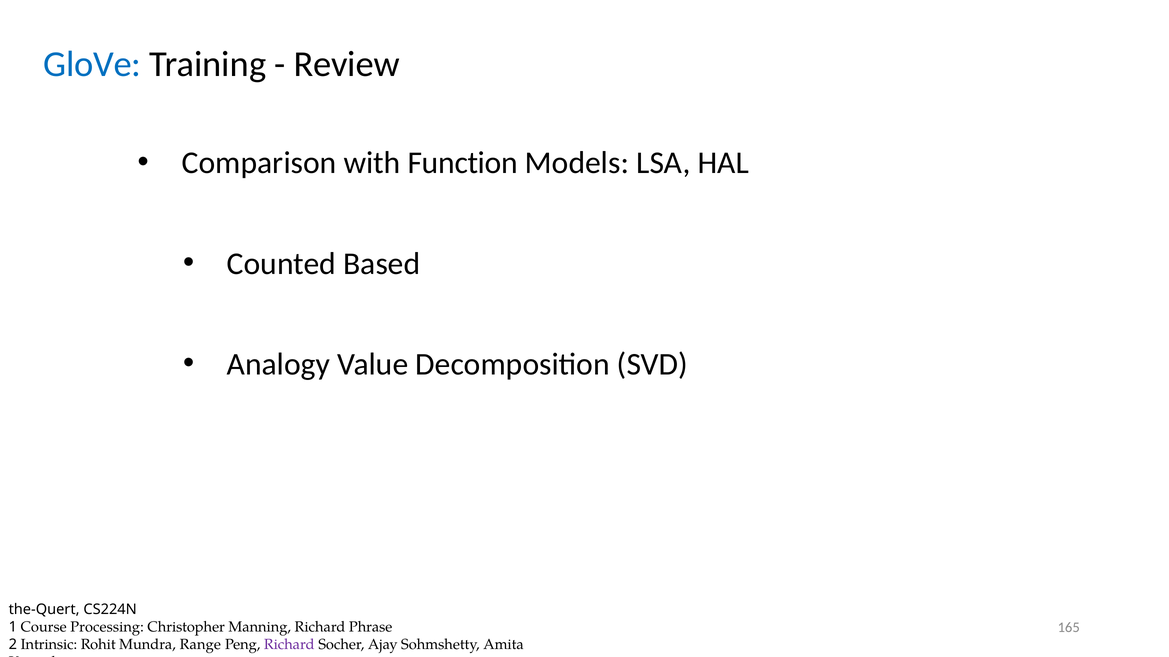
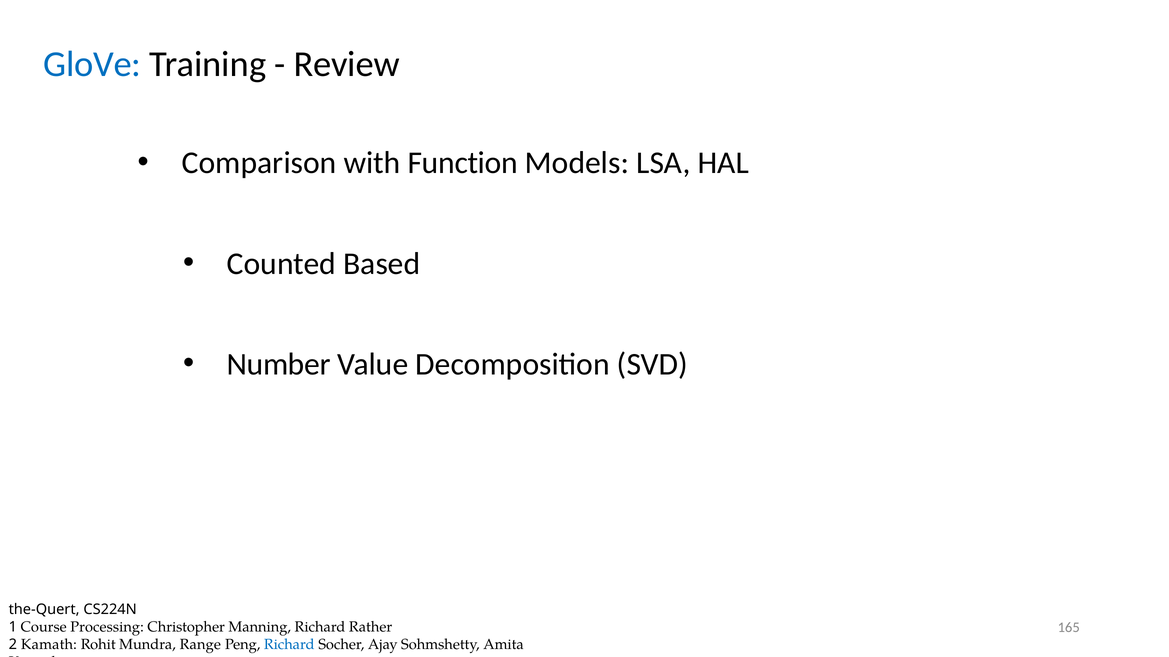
Analogy: Analogy -> Number (279, 365)
Phrase: Phrase -> Rather (371, 628)
2 Intrinsic: Intrinsic -> Kamath (49, 645)
Richard colour: purple -> blue (289, 645)
